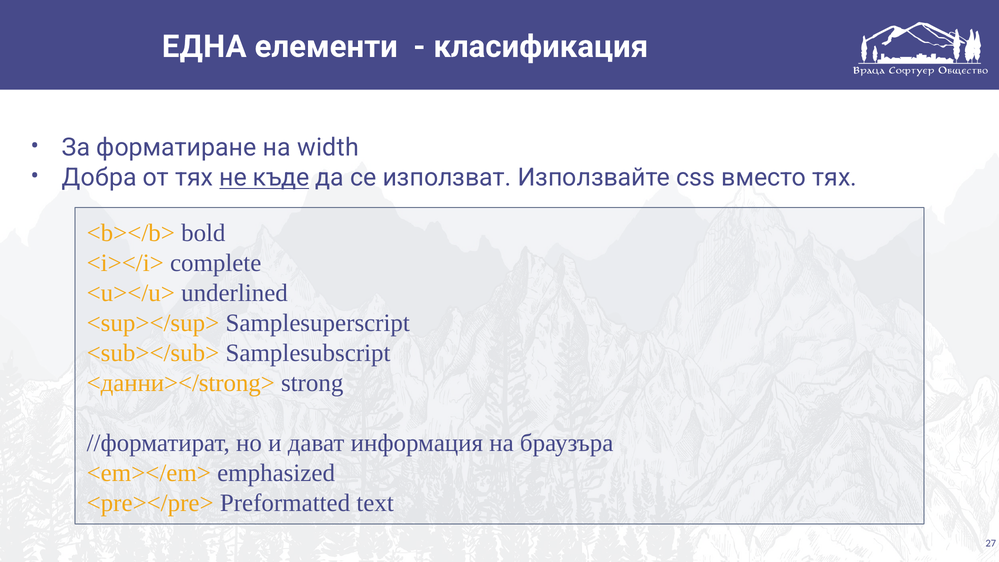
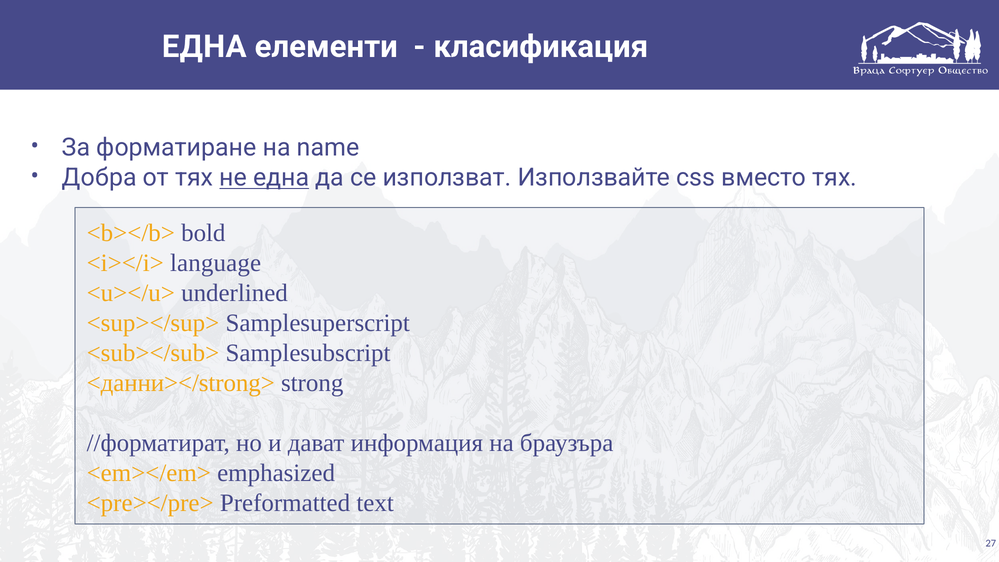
width: width -> name (328, 148)
не къде: къде -> една (281, 178)
complete: complete -> language (216, 263)
